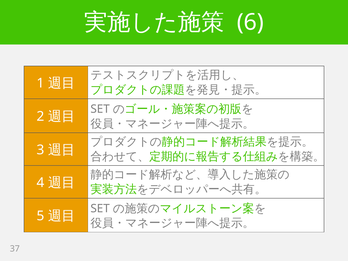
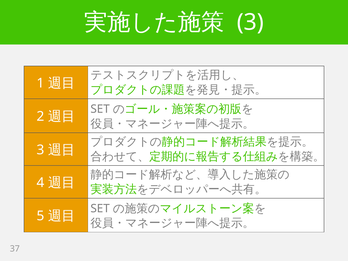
6: 6 -> 3 (250, 22)
